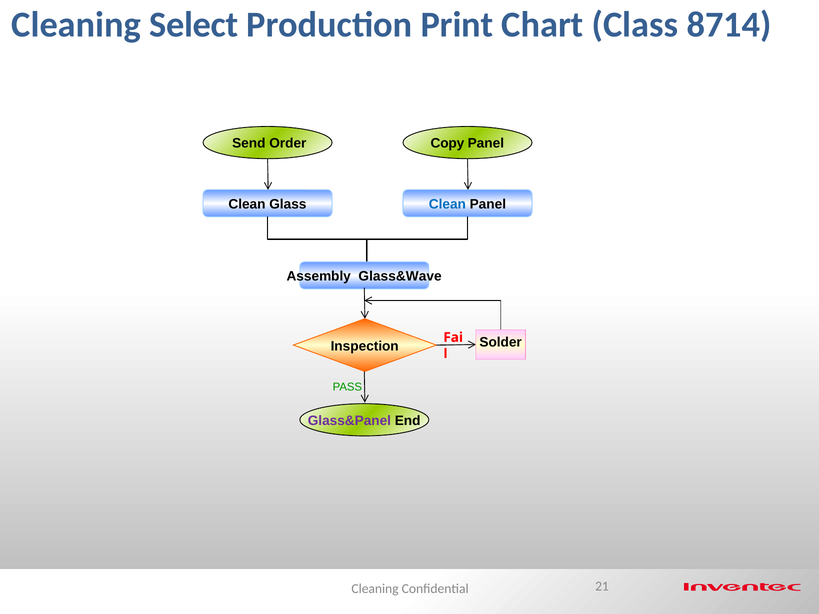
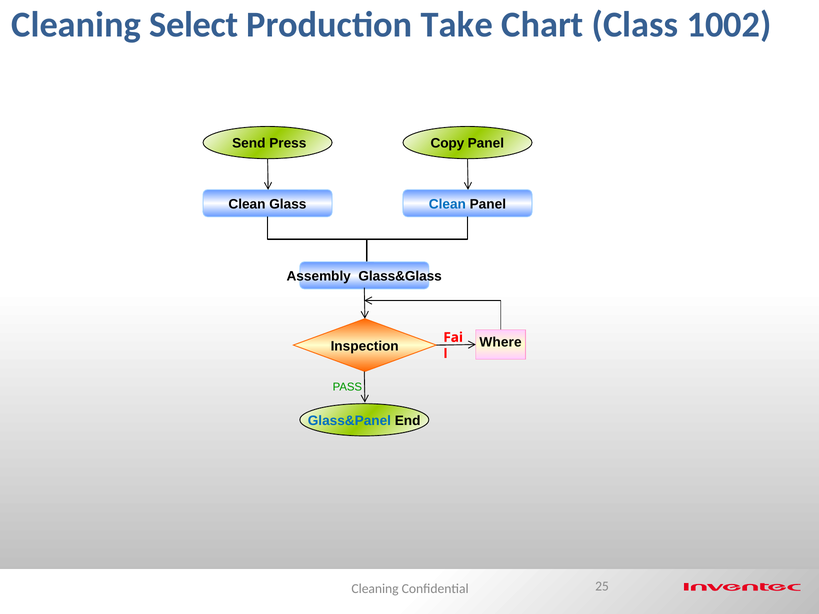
Print: Print -> Take (457, 25)
8714: 8714 -> 1002 (729, 25)
Order: Order -> Press (288, 144)
Glass&Wave: Glass&Wave -> Glass&Glass (400, 276)
Solder: Solder -> Where (501, 343)
Glass&Panel colour: purple -> blue (349, 421)
21: 21 -> 25 (602, 586)
